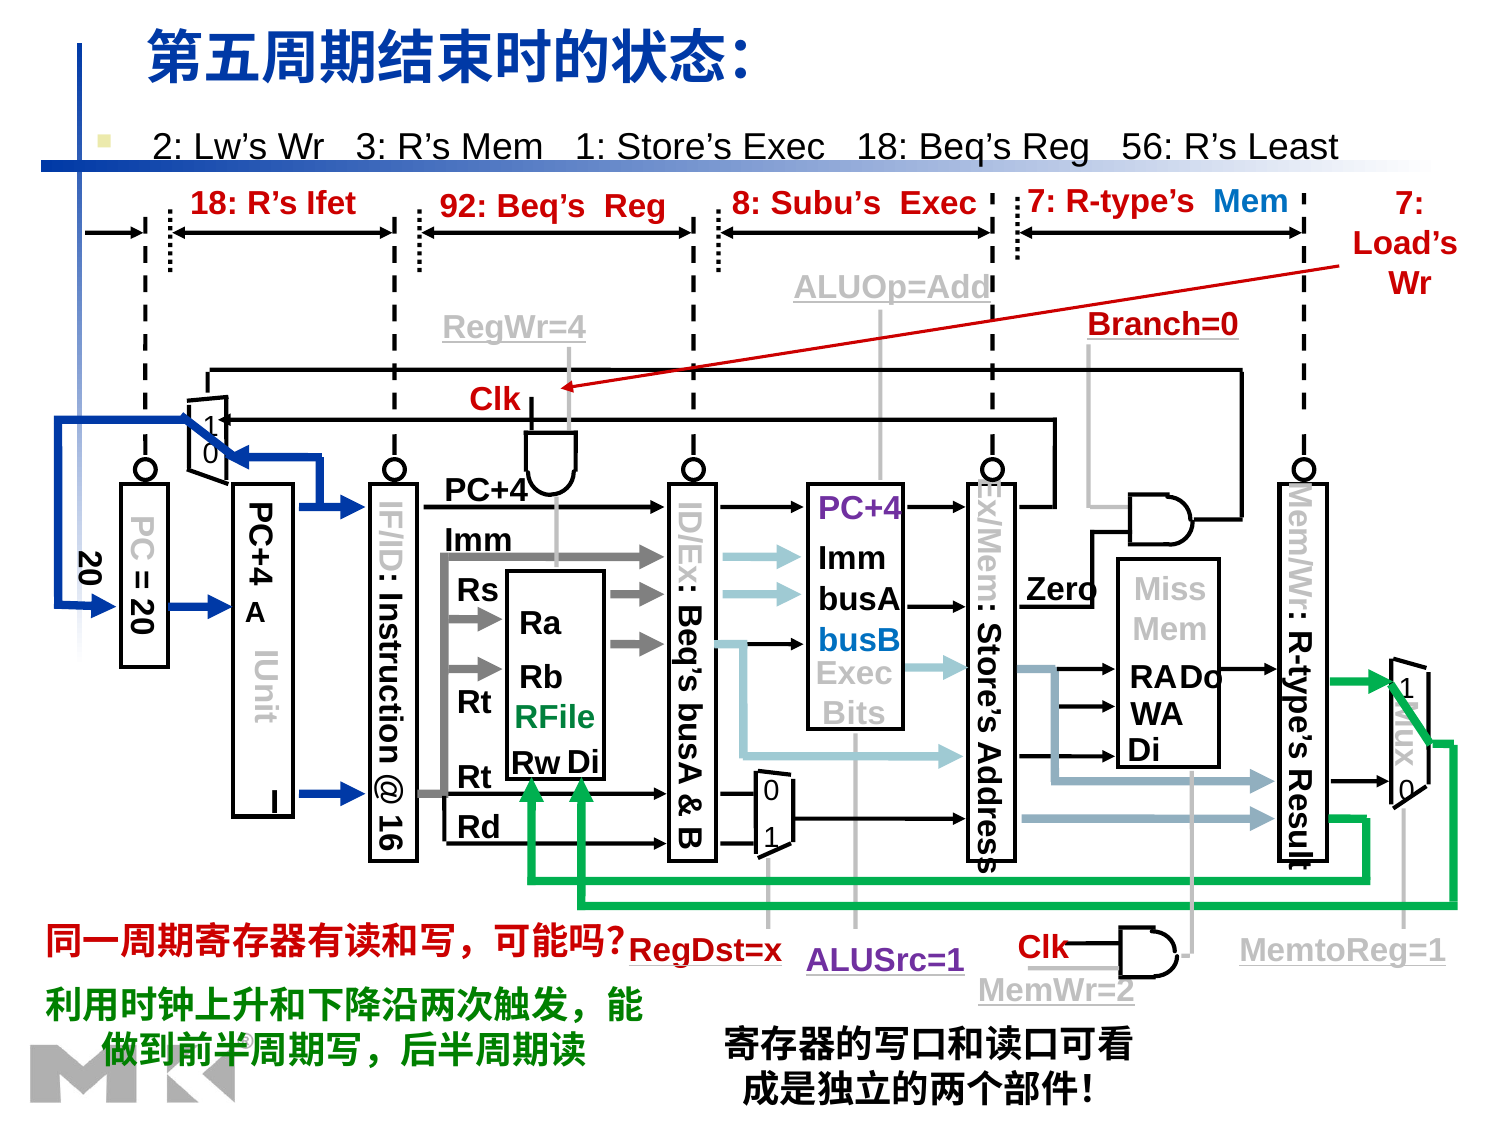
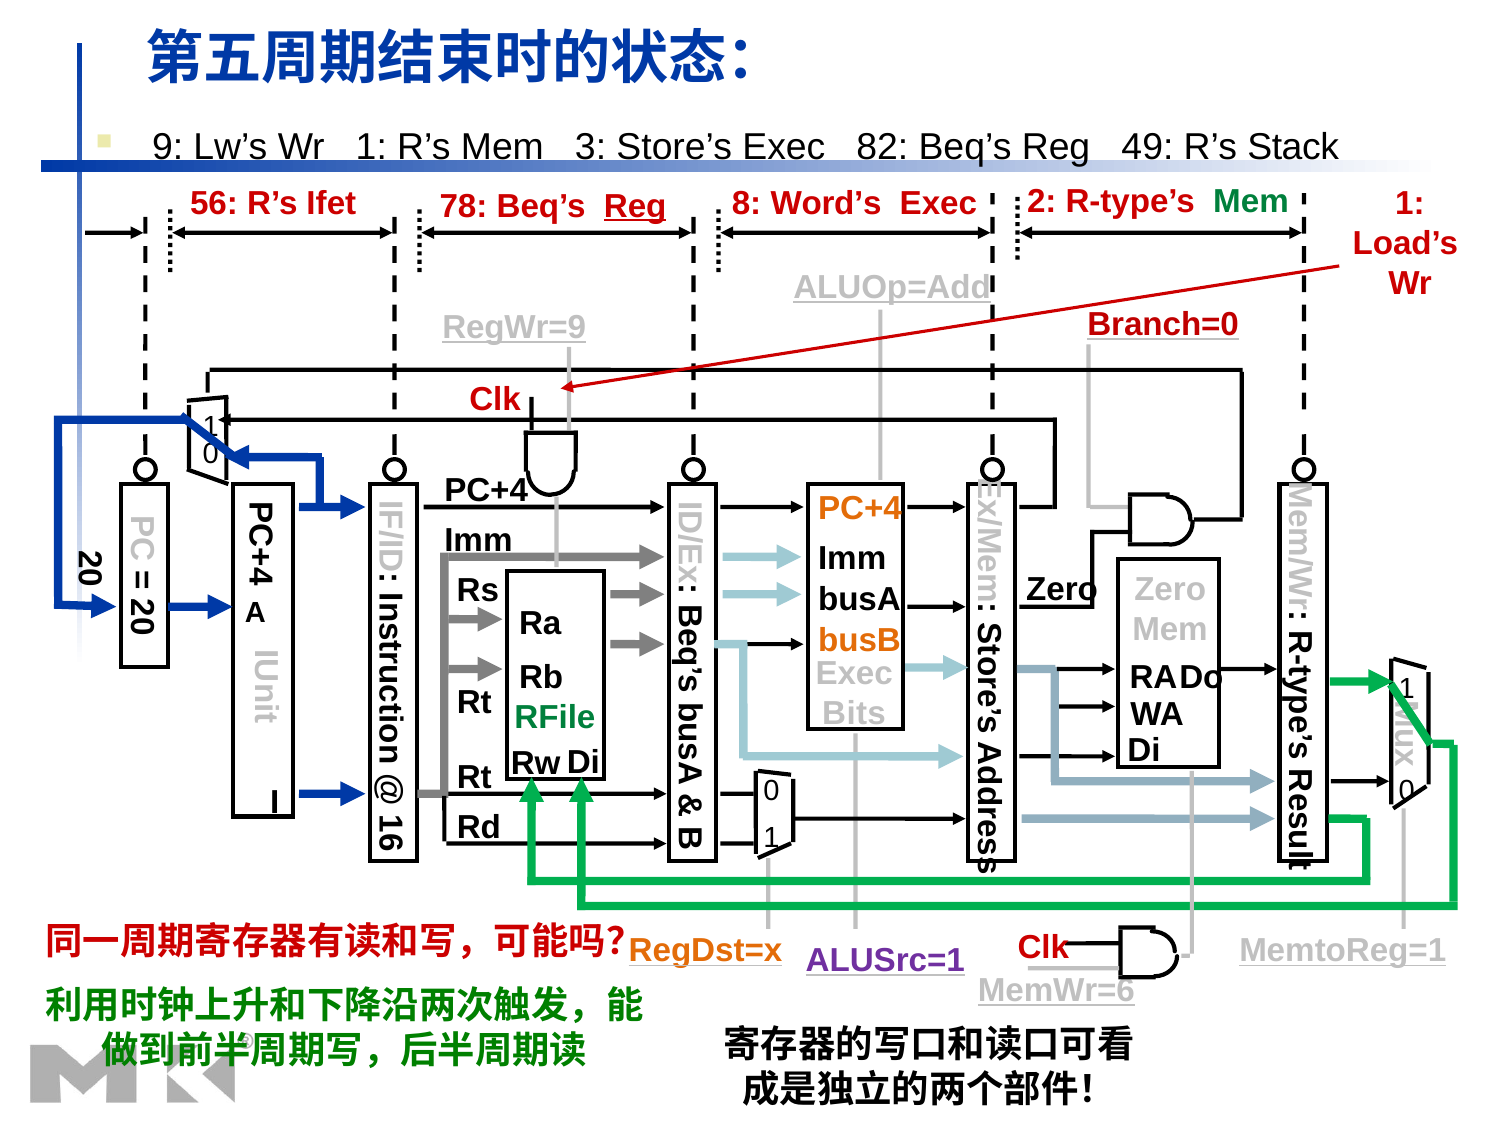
2: 2 -> 9 (168, 147)
Wr 3: 3 -> 1 (371, 147)
Mem 1: 1 -> 3 (591, 147)
Exec 18: 18 -> 82 (882, 147)
56: 56 -> 49 (1147, 147)
Least: Least -> Stack (1293, 147)
18: 18 -> 56 (214, 204)
92: 92 -> 78 (463, 206)
Reg underline: none -> present (635, 206)
Subu’s: Subu’s -> Word’s (826, 204)
Exec 7: 7 -> 2 (1042, 202)
Mem colour: blue -> green (1251, 202)
7: 7 -> 1 (1410, 204)
RegWr=4: RegWr=4 -> RegWr=9 (514, 327)
PC+4 colour: purple -> orange (860, 508)
Miss: Miss -> Zero (1170, 589)
busB colour: blue -> orange (860, 640)
RegDst=x colour: red -> orange (706, 950)
MemWr=2: MemWr=2 -> MemWr=6 (1056, 990)
